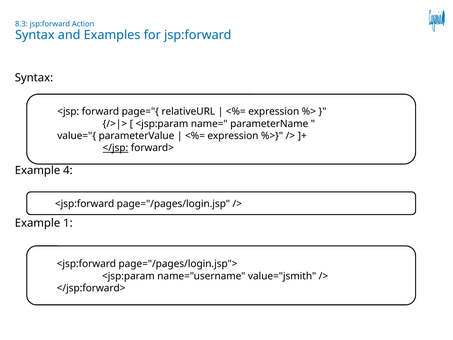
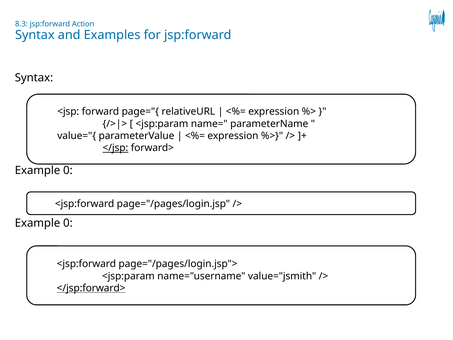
4: 4 -> 0 (68, 170)
1: 1 -> 0 (68, 223)
</jsp:forward> underline: none -> present (91, 288)
